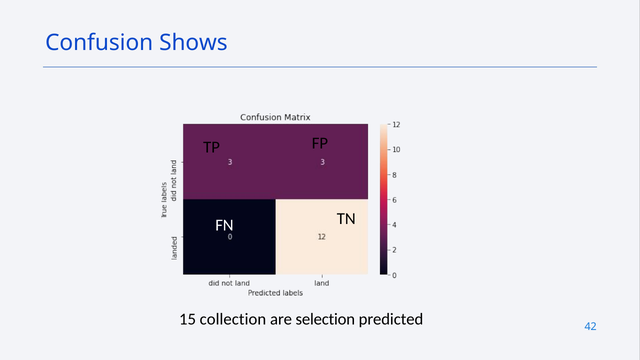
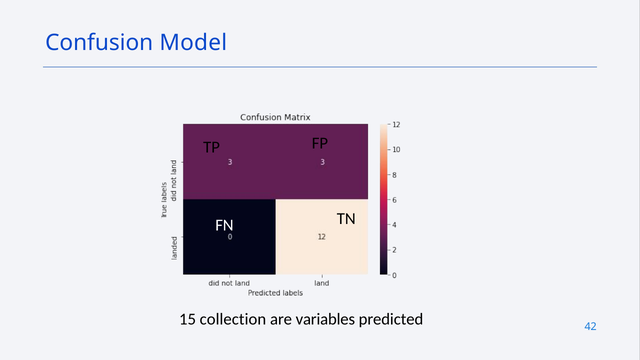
Shows: Shows -> Model (193, 43)
selection: selection -> variables (325, 319)
